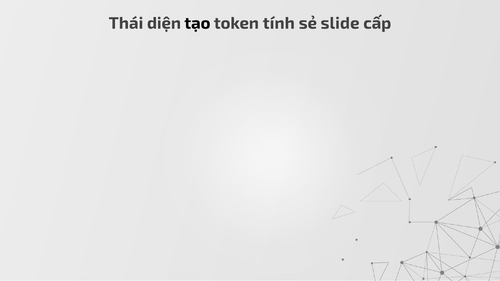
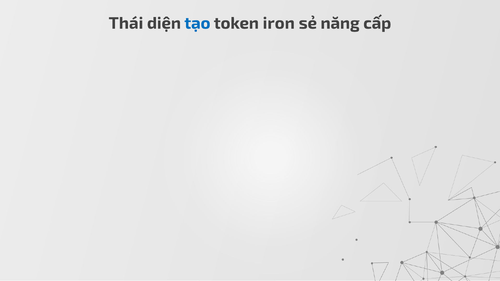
tạo colour: black -> blue (197, 23)
tính: tính -> iron (279, 23)
slide: slide -> năng (340, 23)
